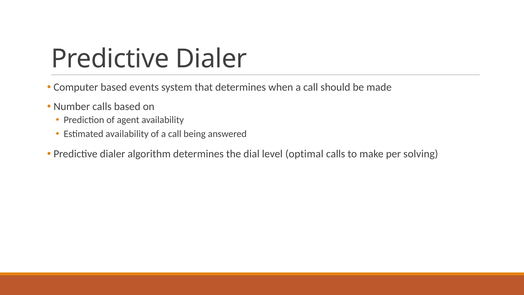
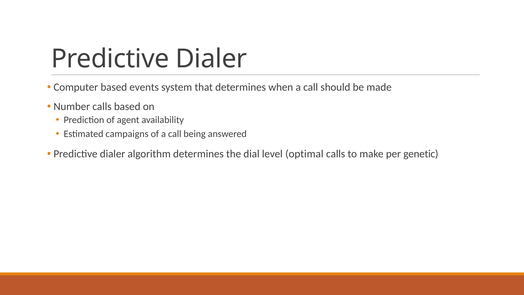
Estimated availability: availability -> campaigns (127, 134)
solving: solving -> genetic (421, 154)
